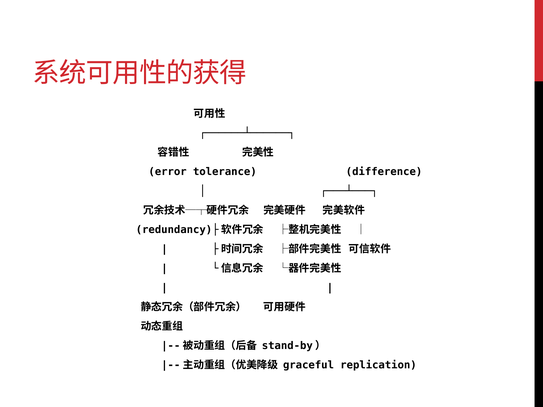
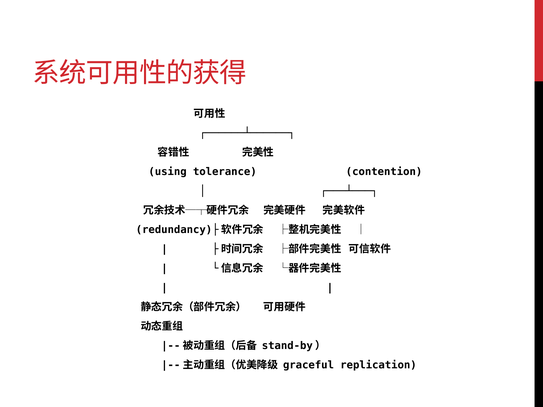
error: error -> using (168, 172)
difference: difference -> contention (384, 172)
